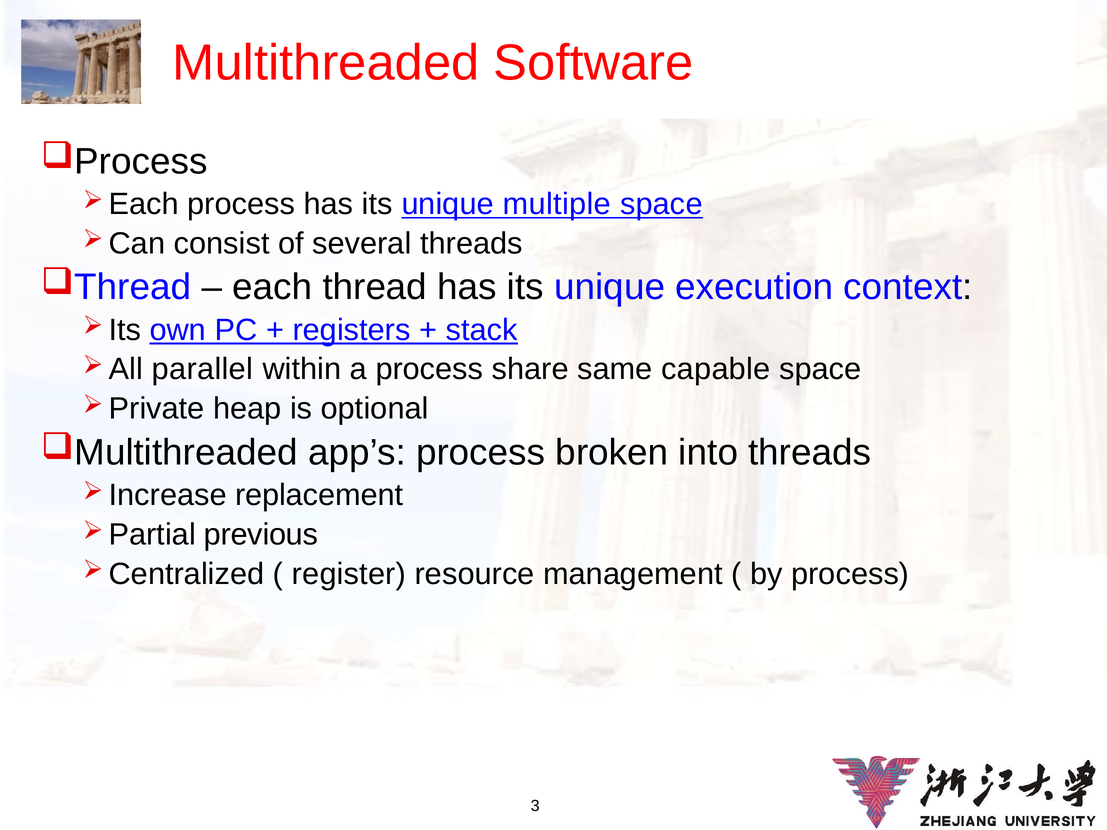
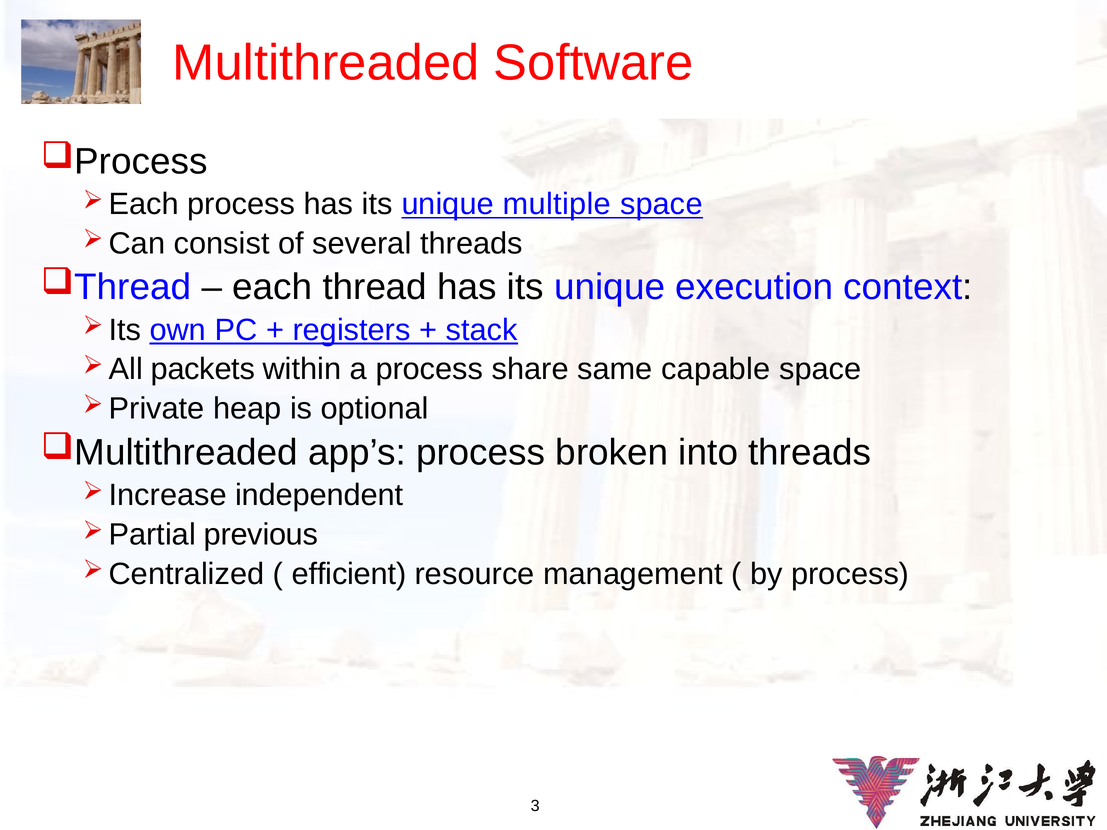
parallel: parallel -> packets (203, 369)
replacement: replacement -> independent (319, 495)
register: register -> efficient (349, 574)
